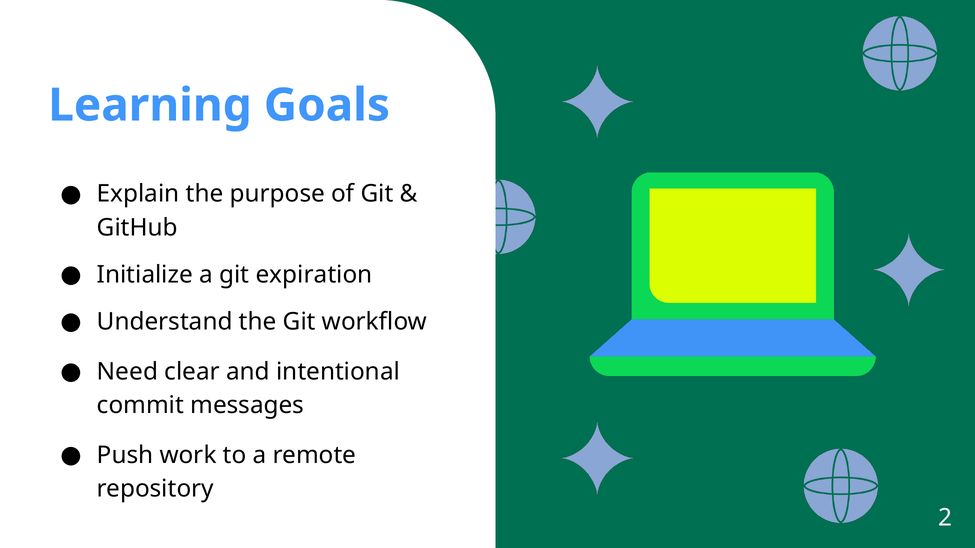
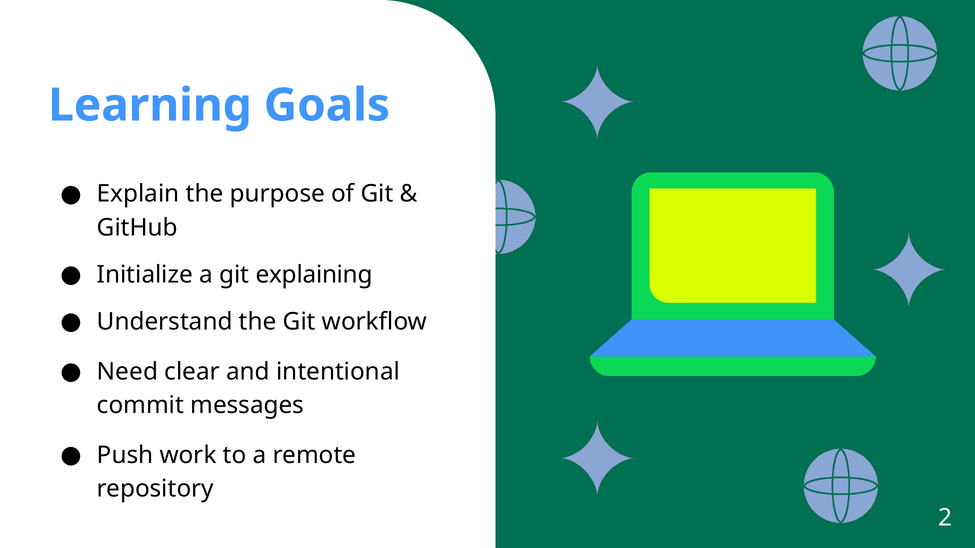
expiration: expiration -> explaining (314, 275)
